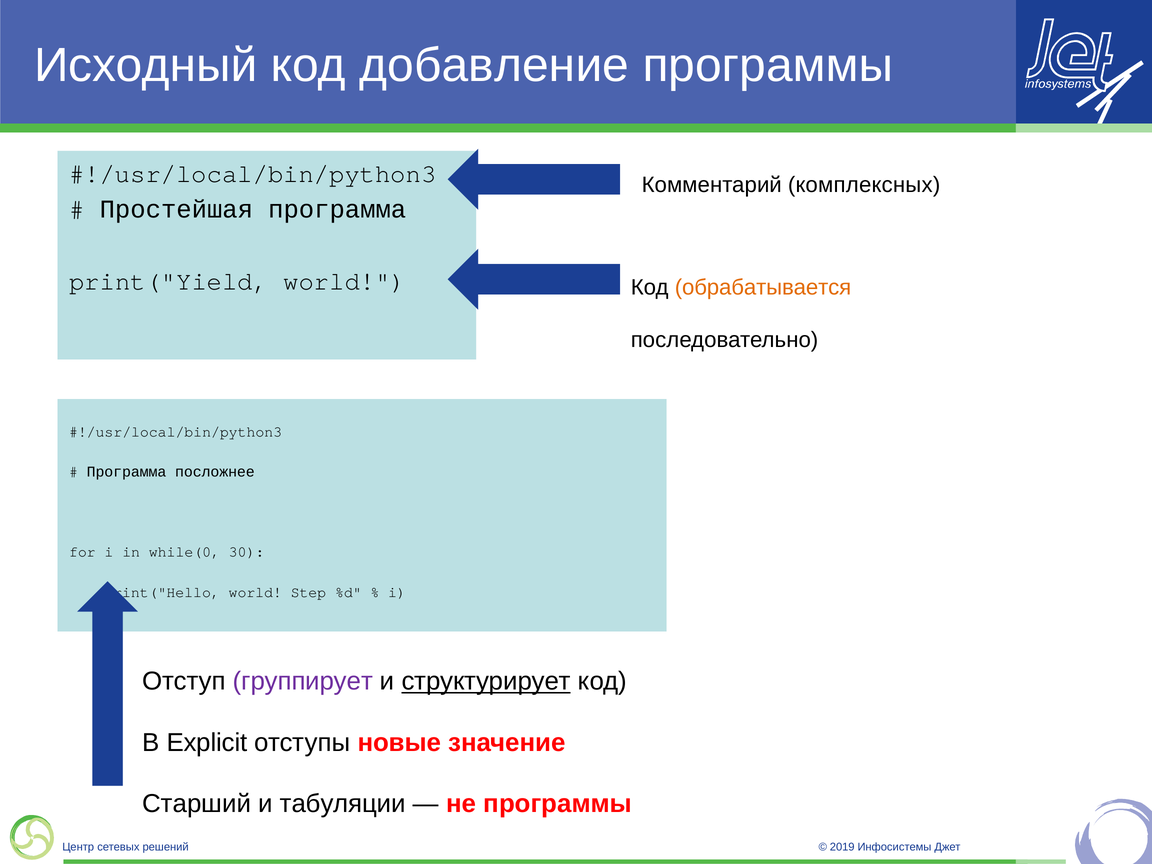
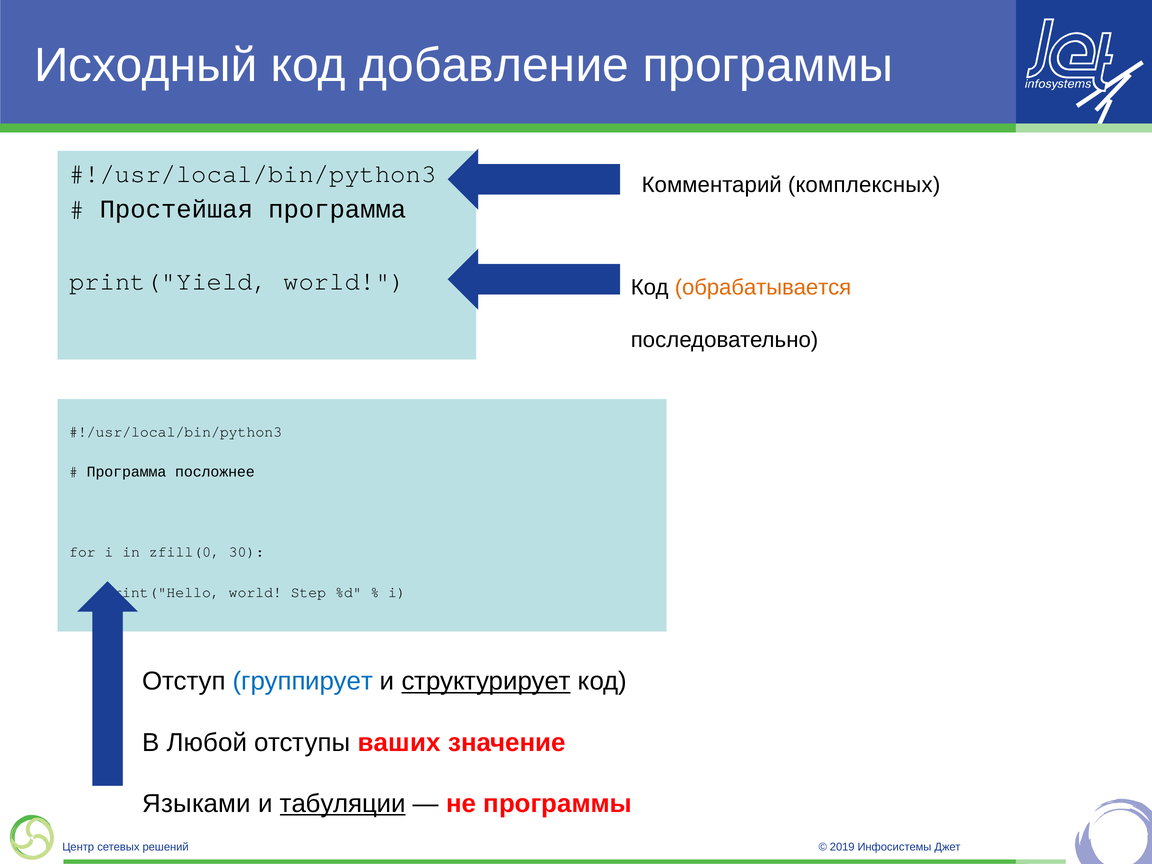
while(0: while(0 -> zfill(0 (184, 552)
группирует colour: purple -> blue (303, 681)
Explicit: Explicit -> Любой (207, 743)
новые: новые -> ваших (399, 743)
Старший: Старший -> Языками (197, 804)
табуляции underline: none -> present (343, 804)
